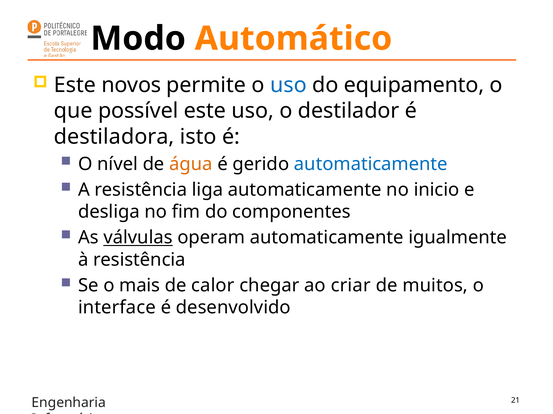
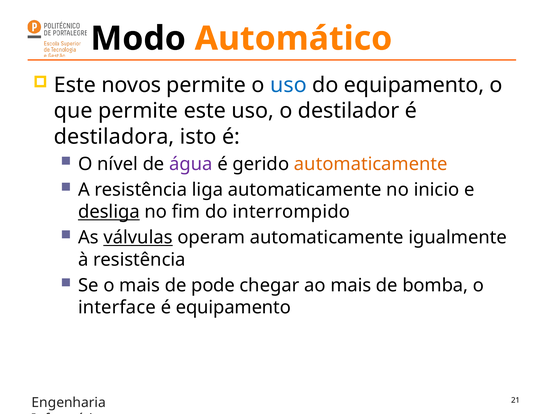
que possível: possível -> permite (138, 111)
água colour: orange -> purple (191, 164)
automaticamente colour: blue -> orange (371, 164)
desliga underline: none -> present (109, 212)
componentes: componentes -> interrompido (291, 212)
calor: calor -> pode (213, 286)
ao criar: criar -> mais (351, 286)
muitos: muitos -> bomba (435, 286)
é desenvolvido: desenvolvido -> equipamento (233, 308)
